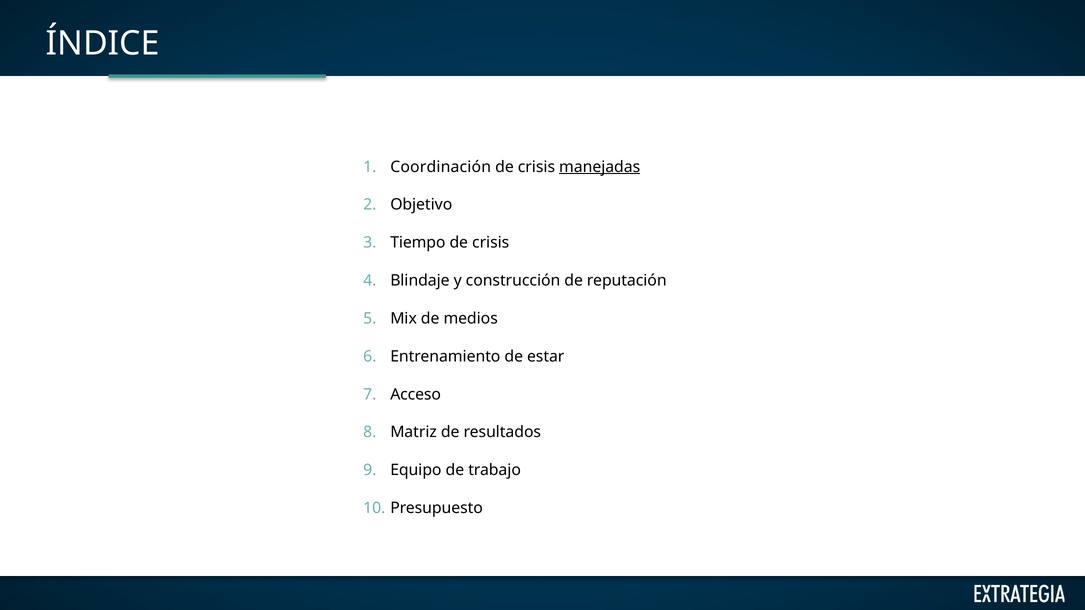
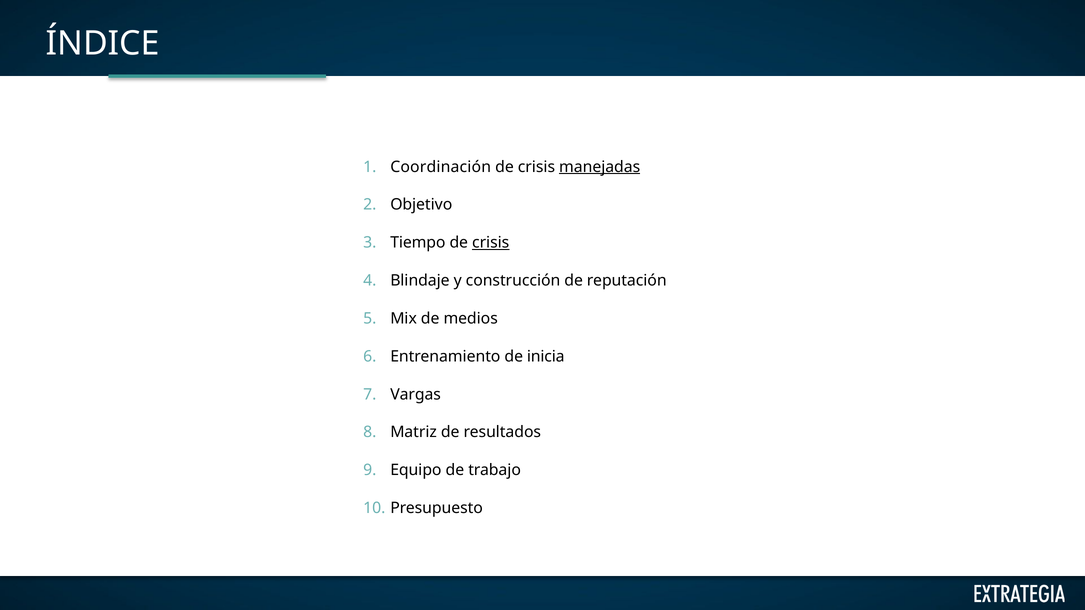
crisis underline: none -> present (491, 243)
estar: estar -> inicia (546, 357)
Acceso: Acceso -> Vargas (416, 395)
